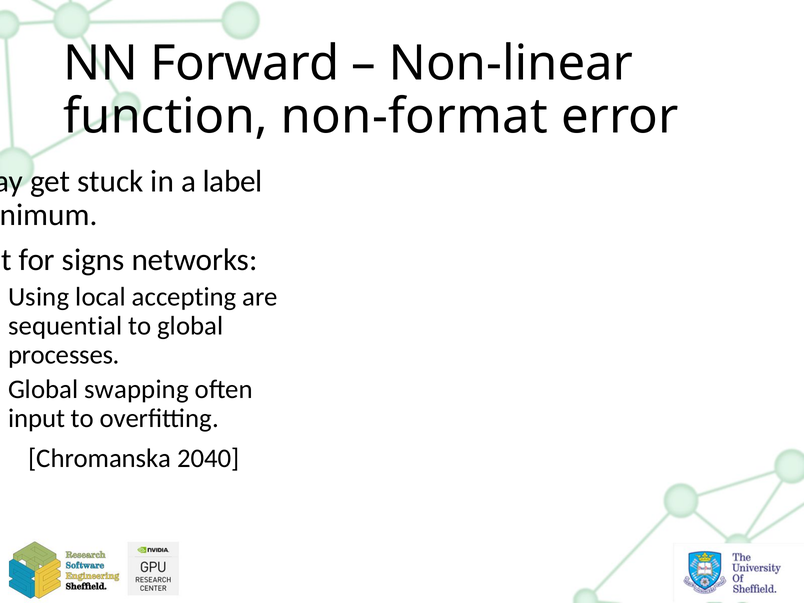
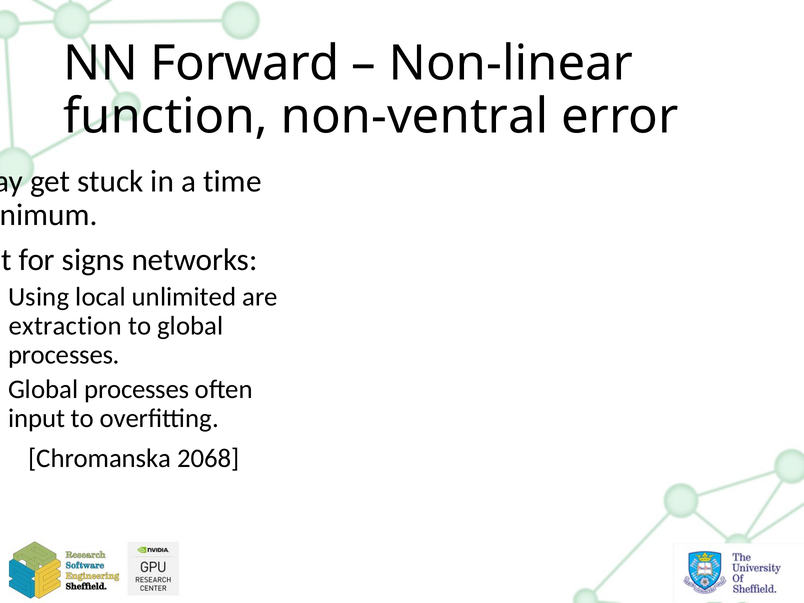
non-format: non-format -> non-ventral (415, 117)
label: label -> time (232, 181)
accepting: accepting -> unlimited (184, 297)
sequential: sequential -> extraction (65, 326)
swapping: swapping -> processes (137, 389)
2040: 2040 -> 2068 (208, 458)
